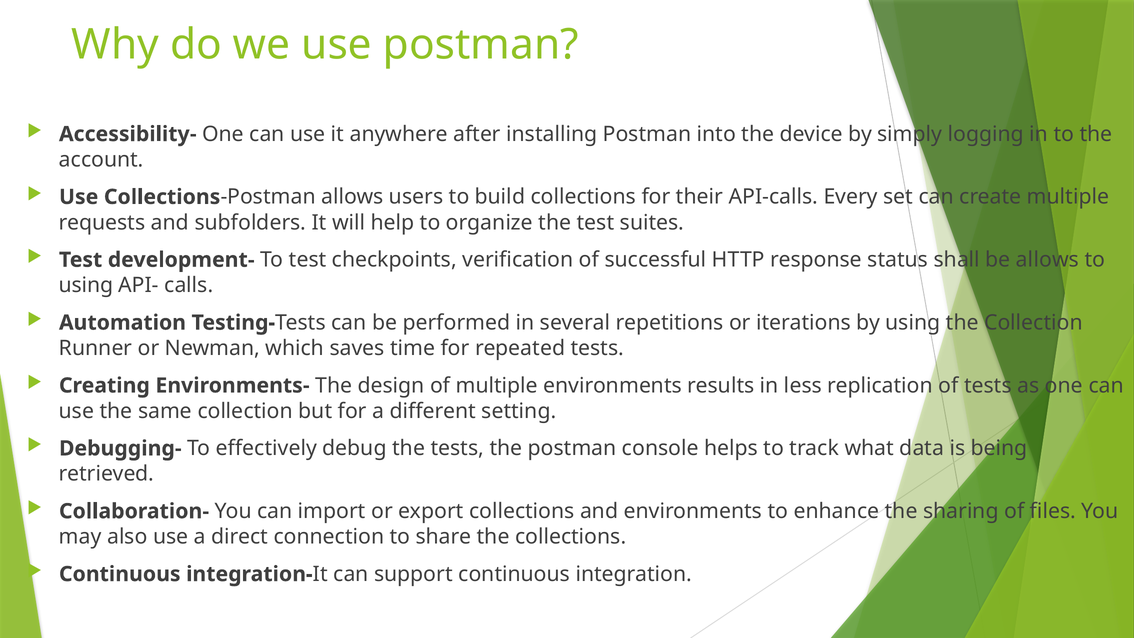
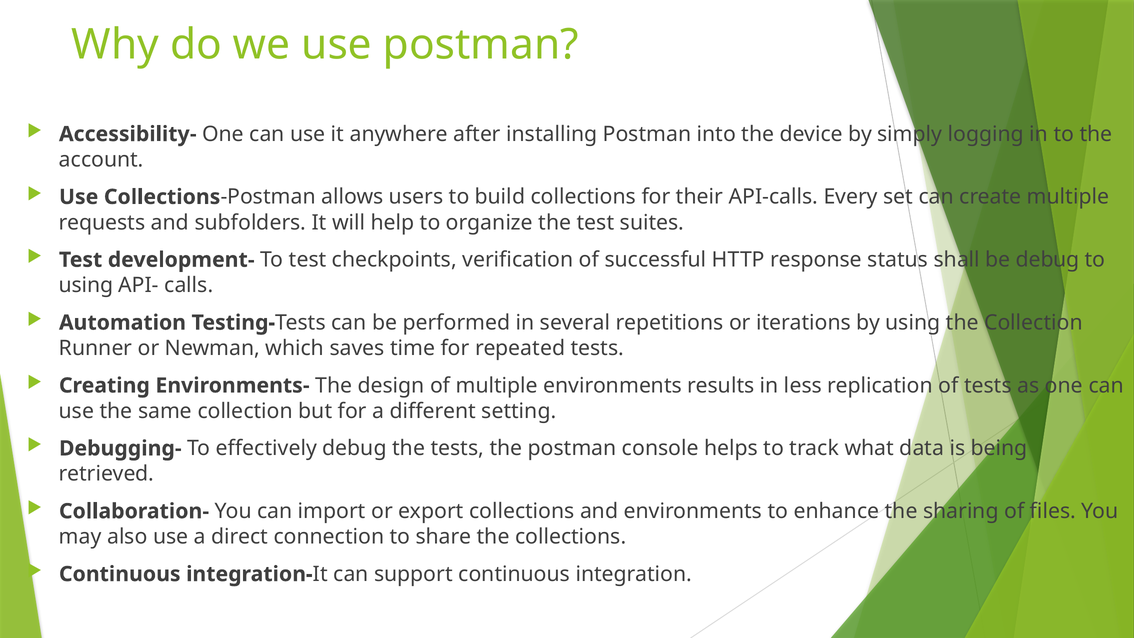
be allows: allows -> debug (1048, 260)
